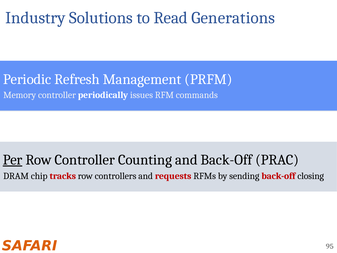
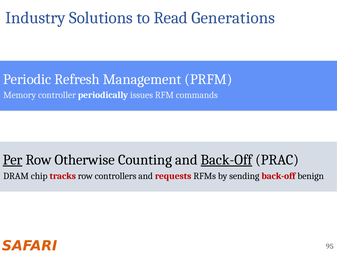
Row Controller: Controller -> Otherwise (85, 160)
Back-Off underline: none -> present (226, 160)
closing: closing -> benign (311, 176)
